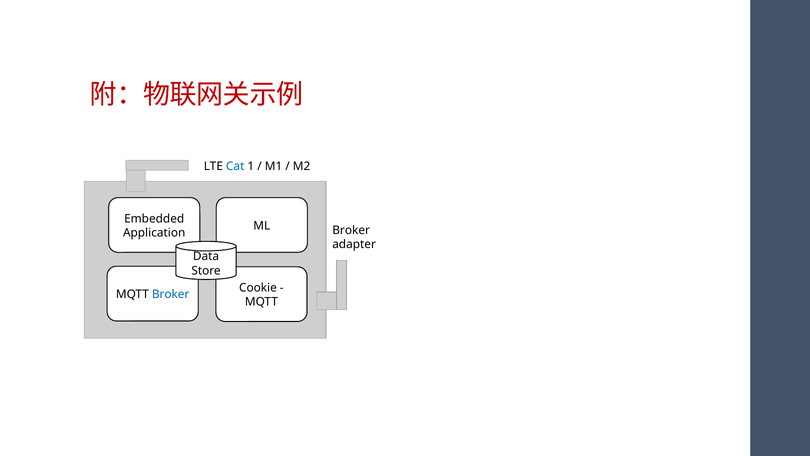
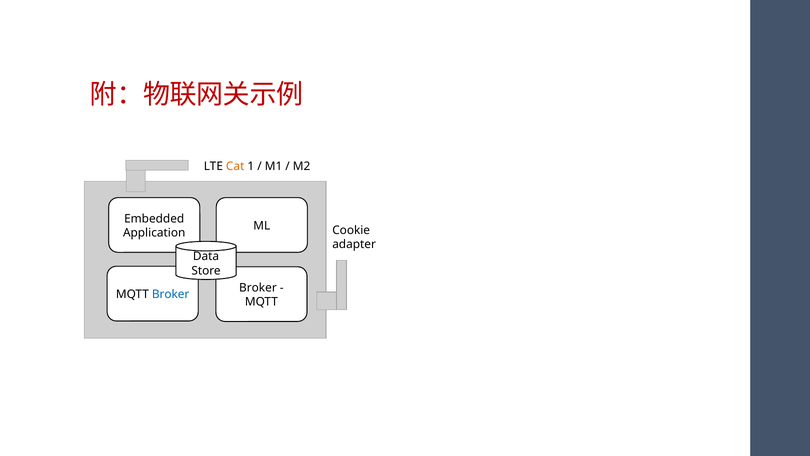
Cat colour: blue -> orange (235, 166)
Broker: Broker -> Cookie (351, 230)
Cookie: Cookie -> Broker (258, 288)
